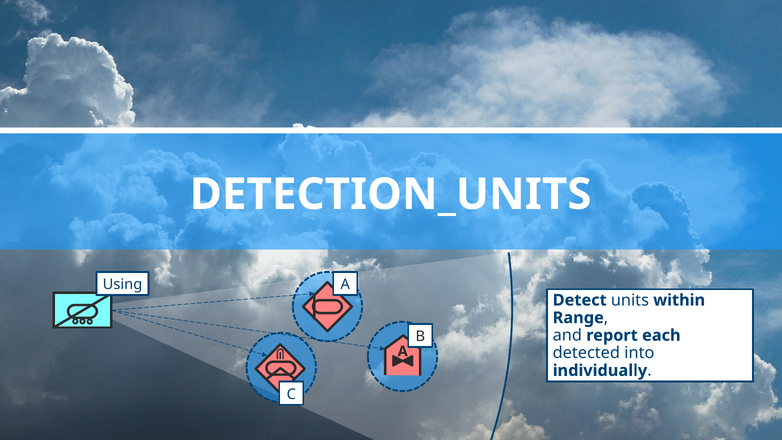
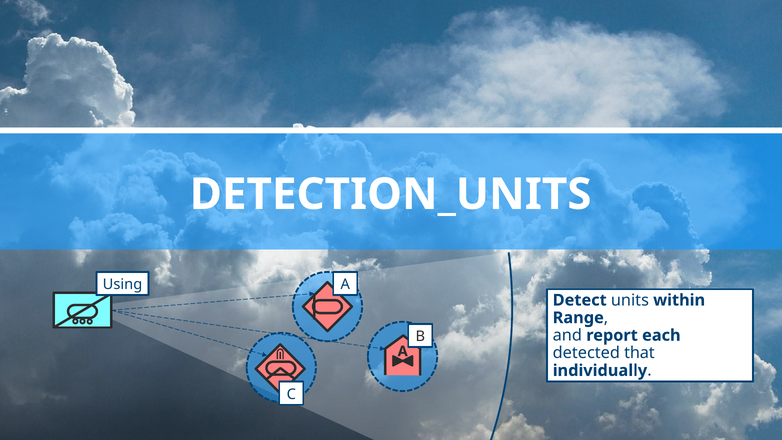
into: into -> that (639, 353)
